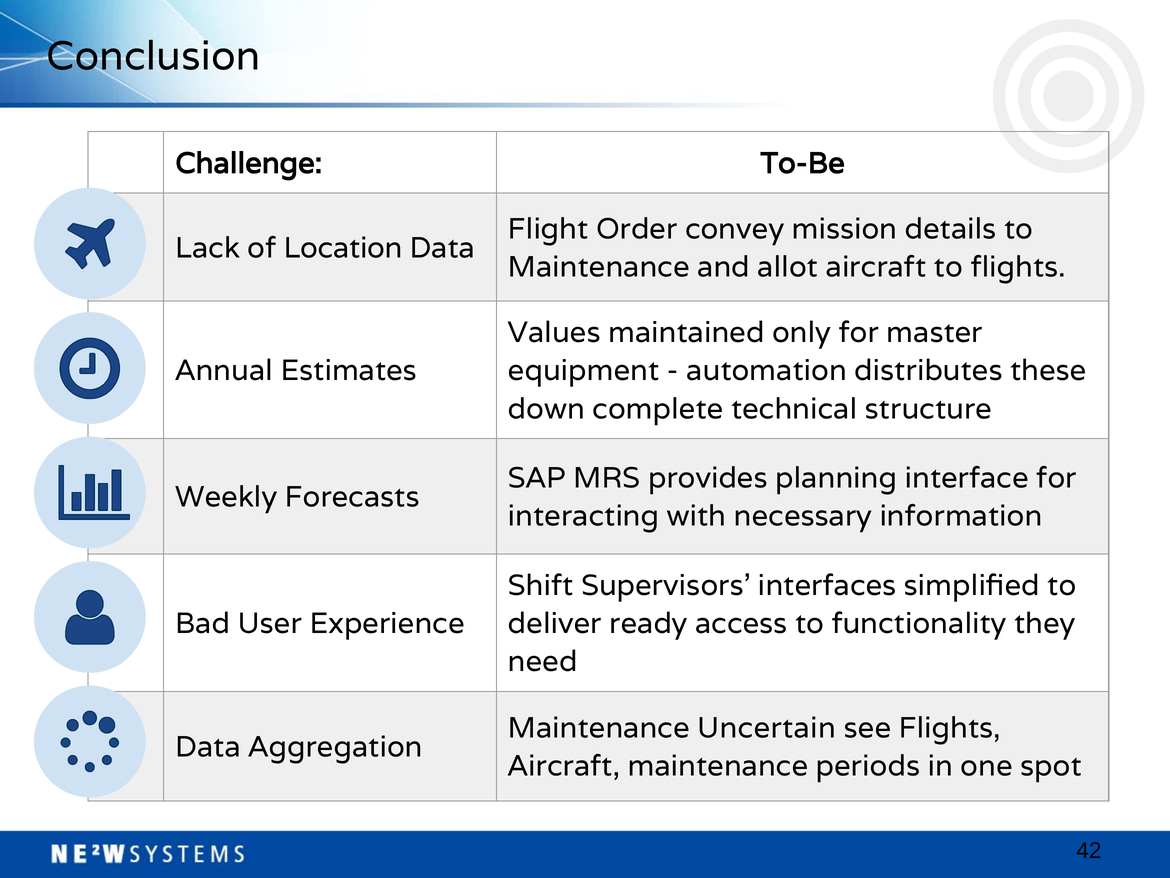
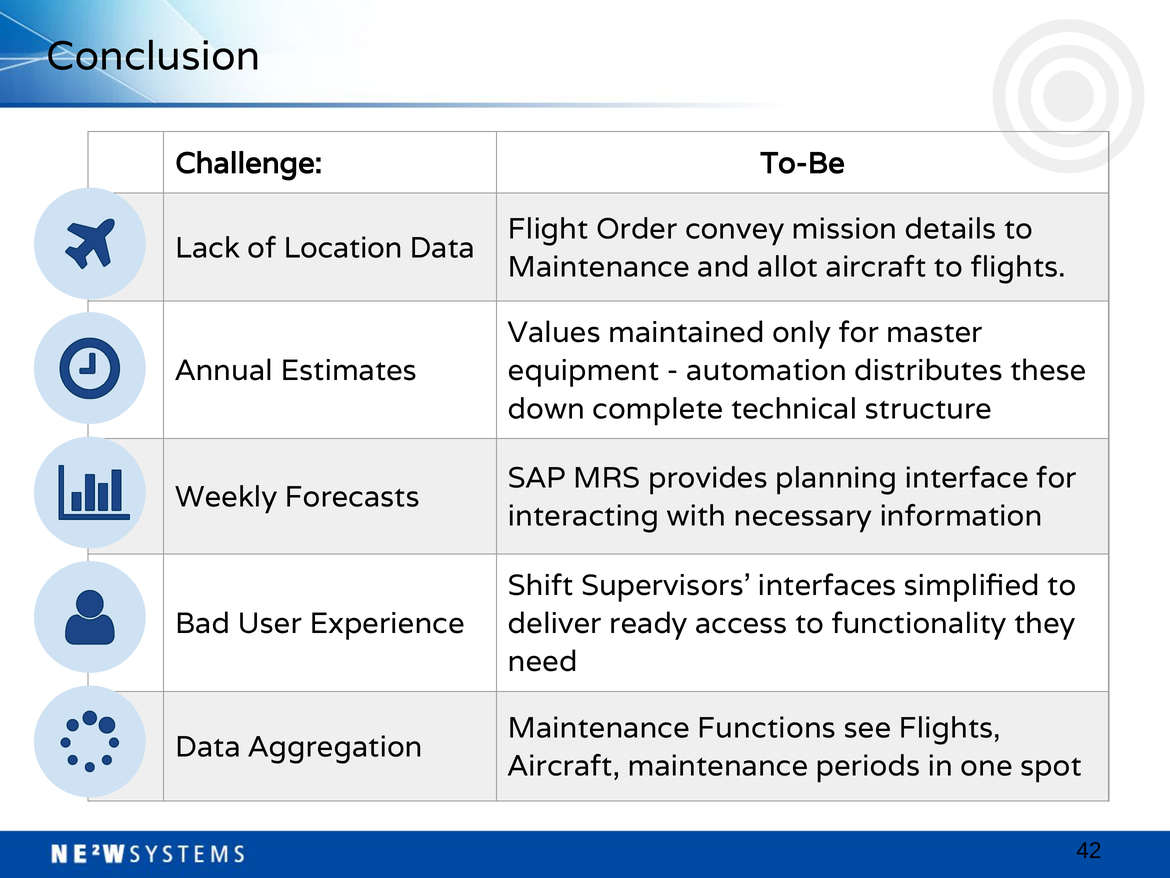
Uncertain: Uncertain -> Functions (767, 728)
